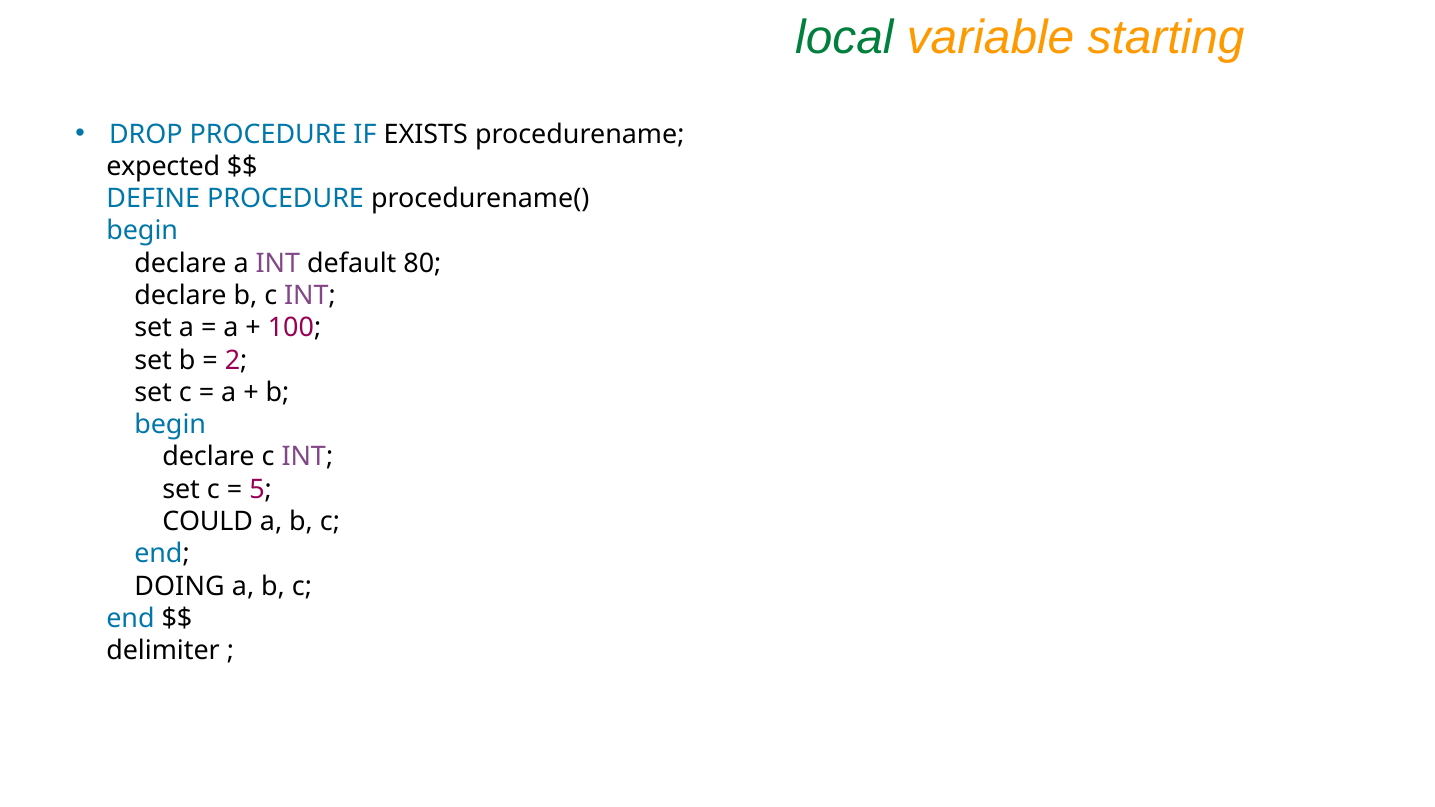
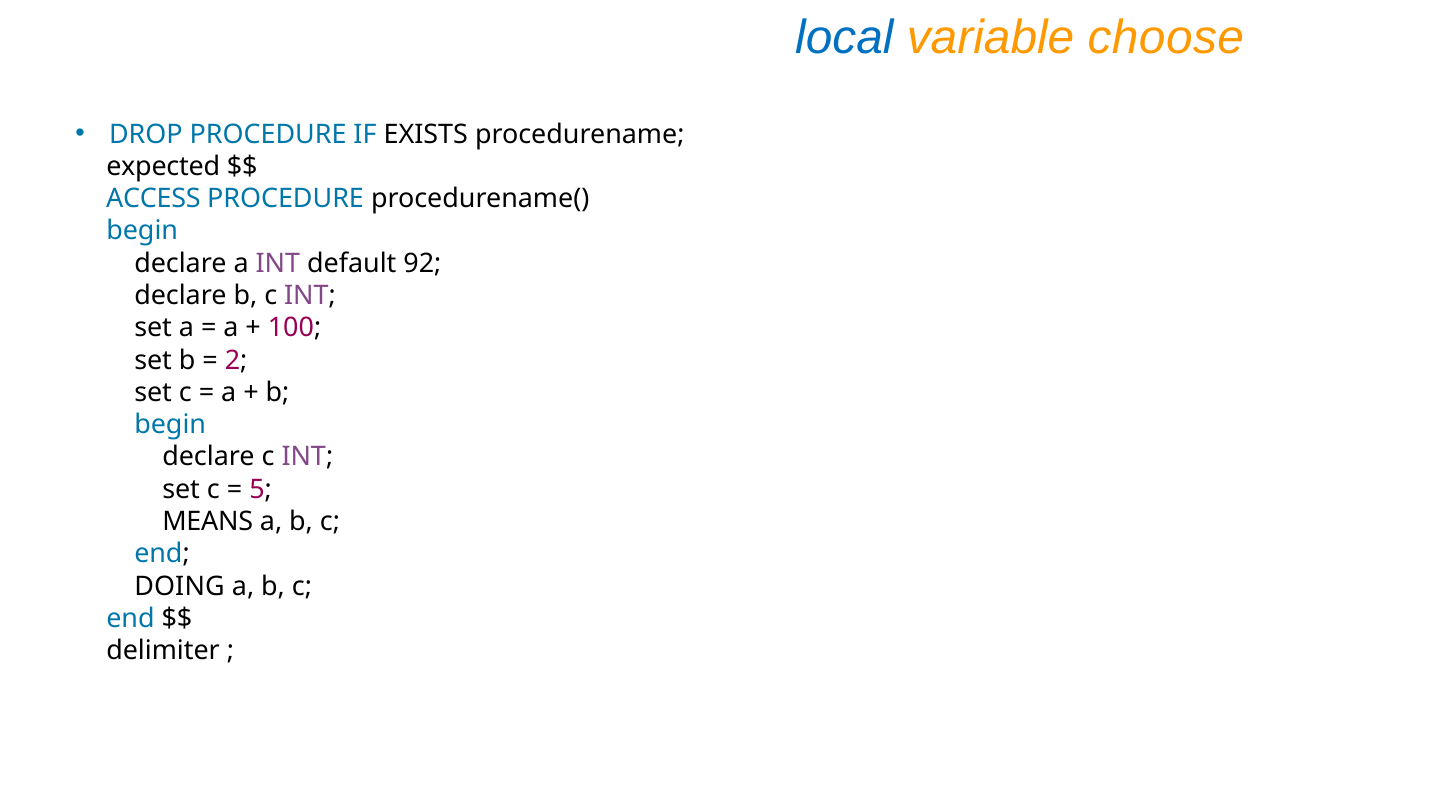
local colour: green -> blue (844, 37)
starting: starting -> choose (1166, 37)
DEFINE: DEFINE -> ACCESS (153, 199)
80: 80 -> 92 (422, 263)
COULD: COULD -> MEANS (208, 522)
